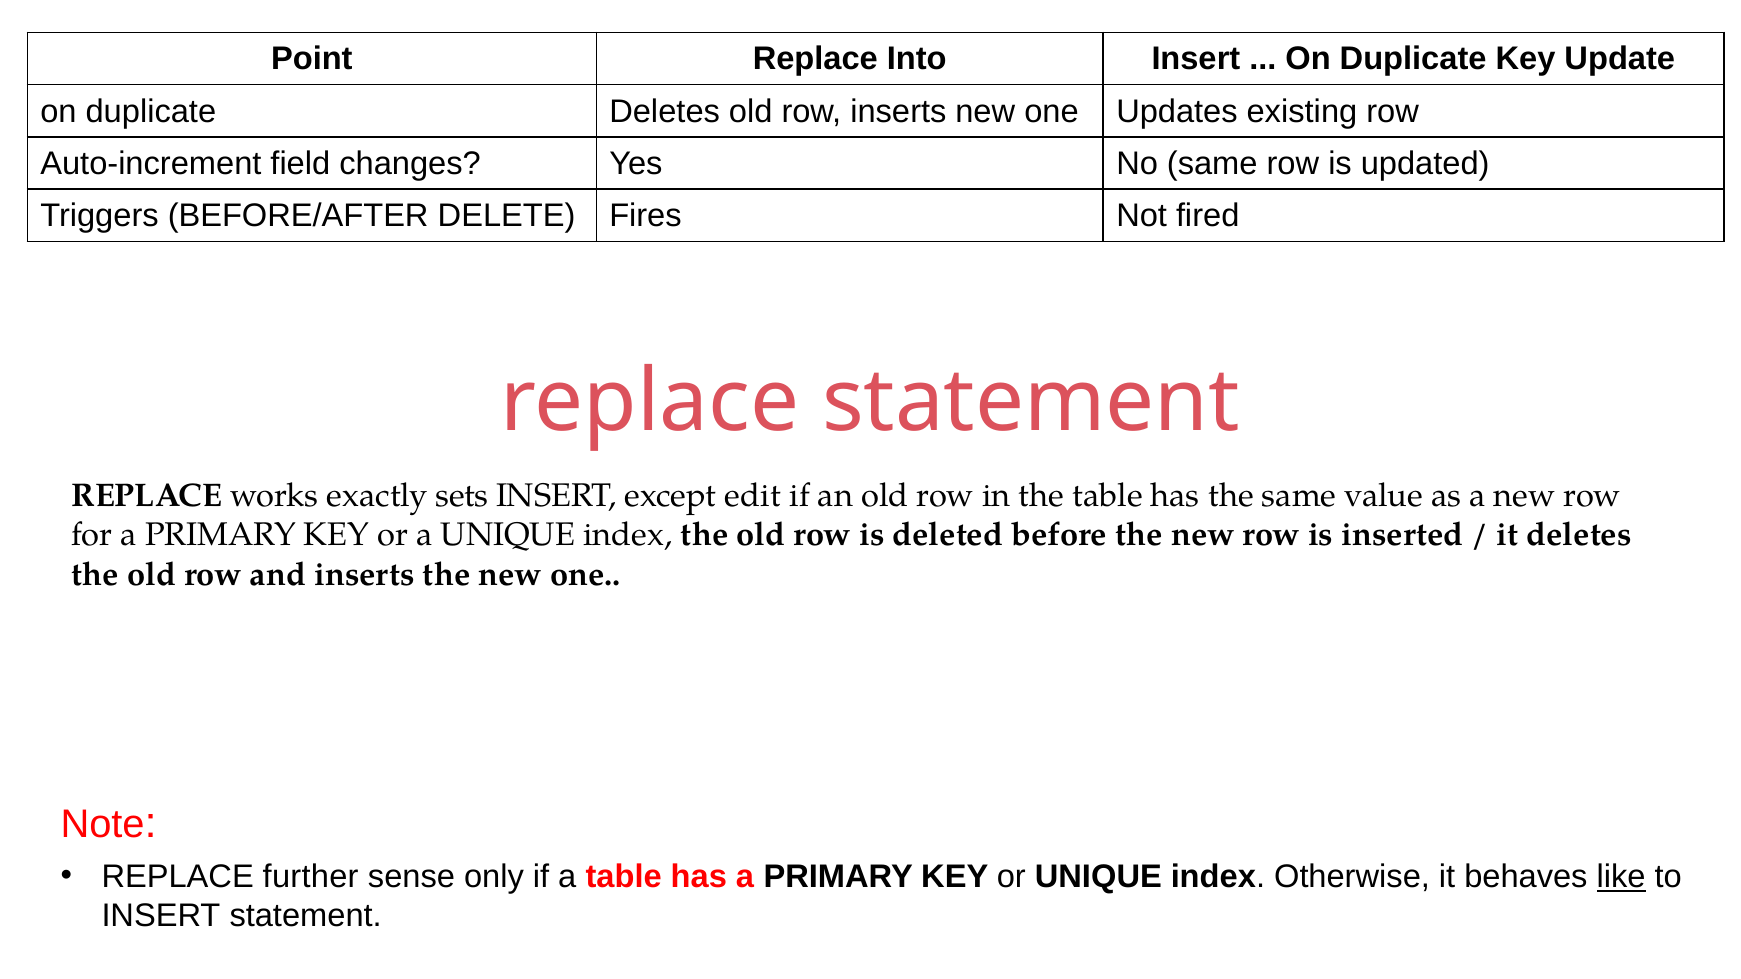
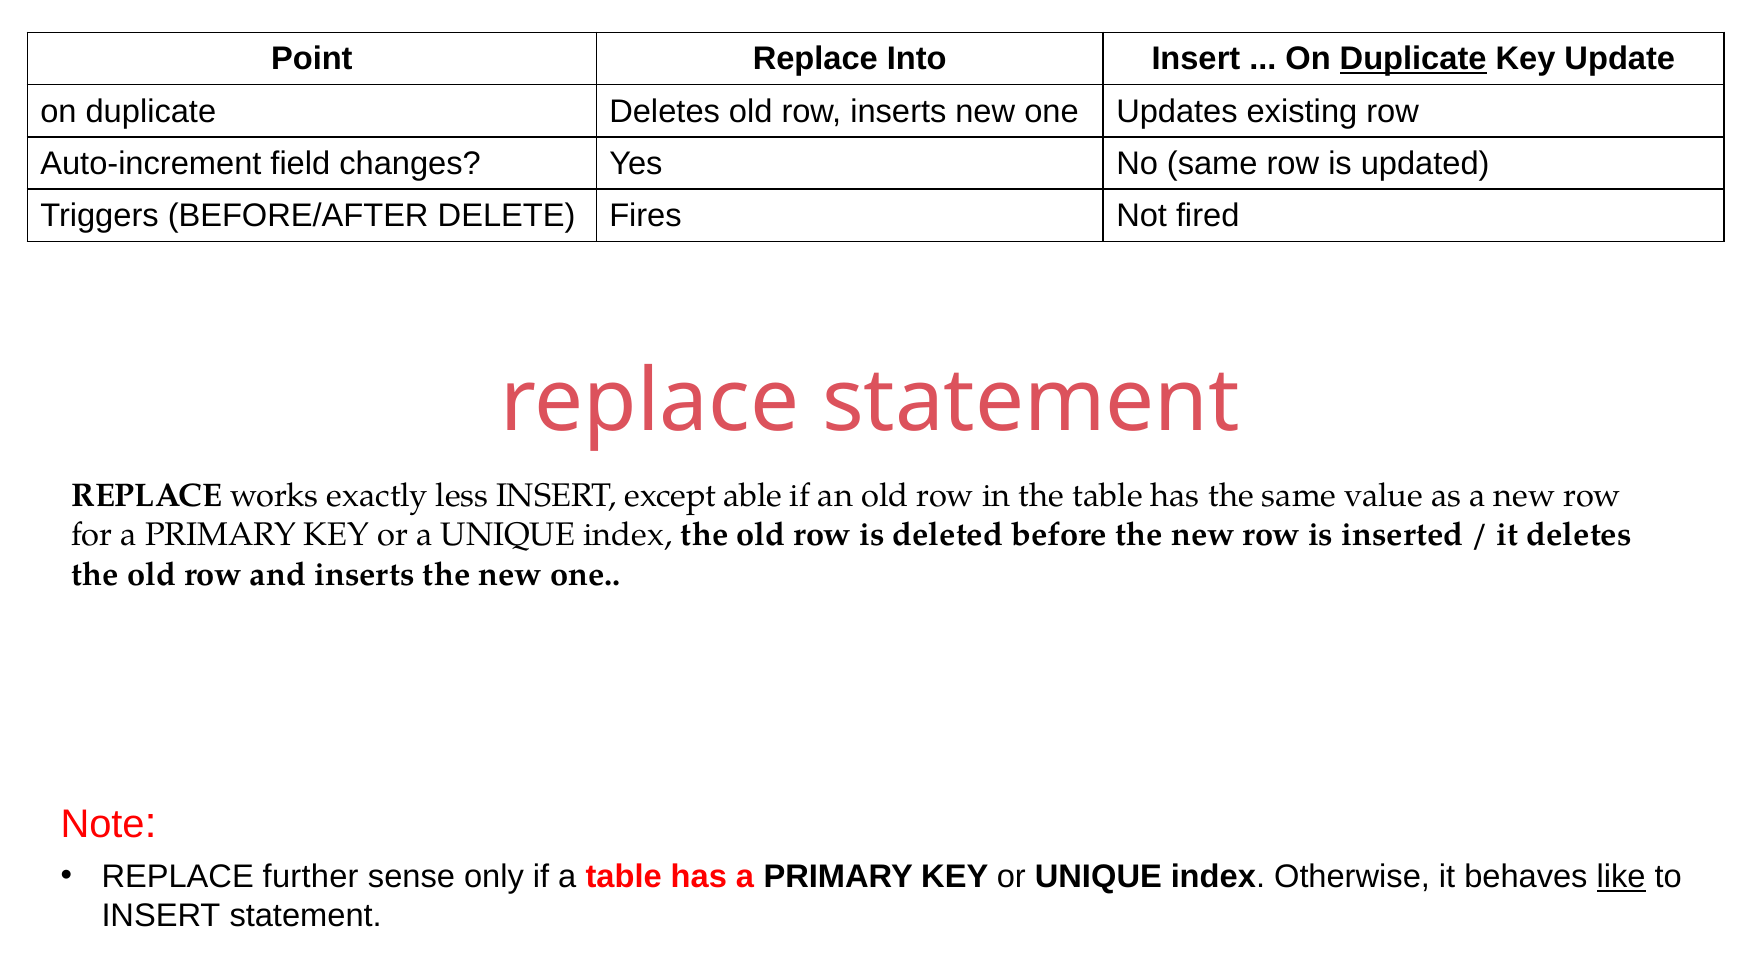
Duplicate underline: none -> present (1413, 59)
sets: sets -> less (462, 496)
edit: edit -> able (753, 496)
